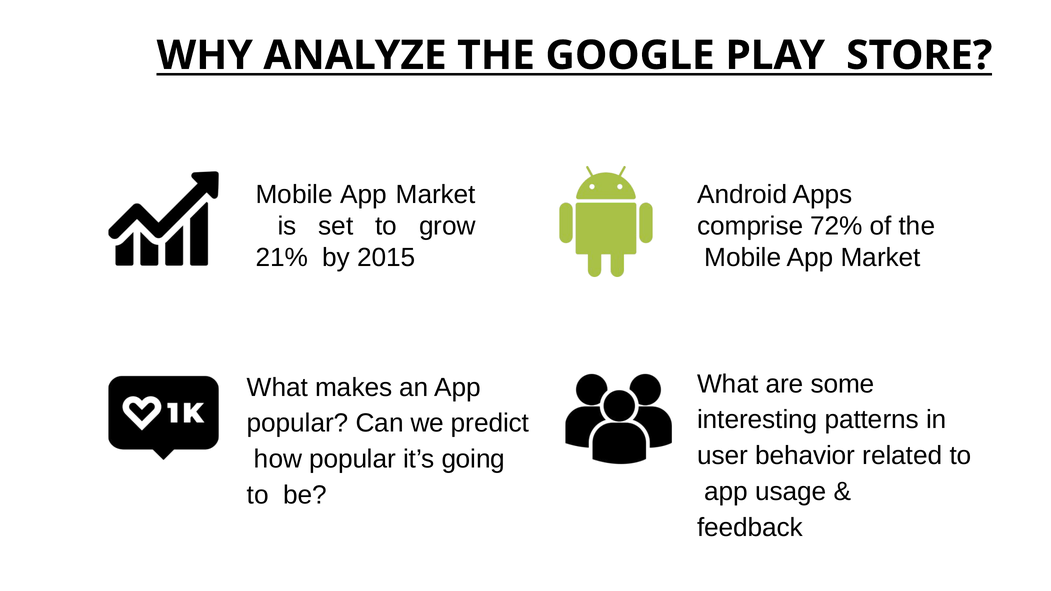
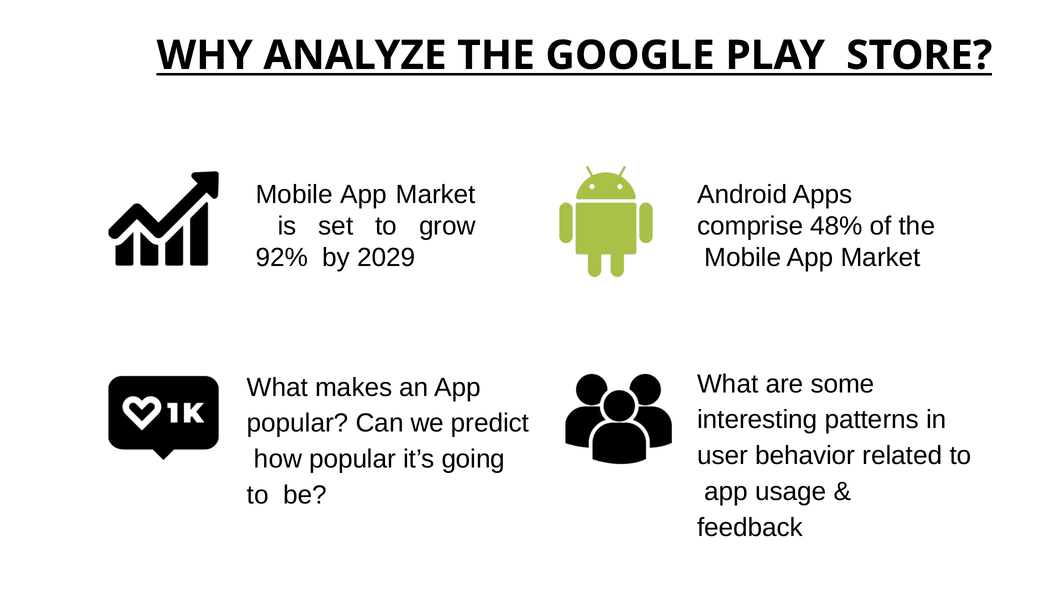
72%: 72% -> 48% (837, 226)
21%: 21% -> 92% (282, 258)
2015: 2015 -> 2029 (386, 258)
